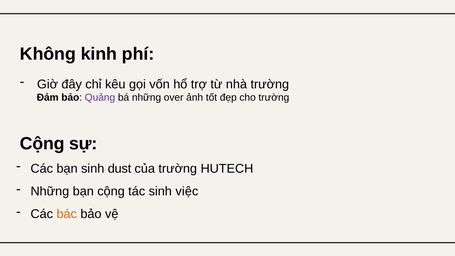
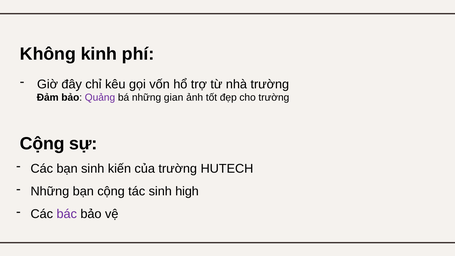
over: over -> gian (174, 98)
dust: dust -> kiến (119, 168)
việc: việc -> high (187, 191)
bác colour: orange -> purple (67, 214)
